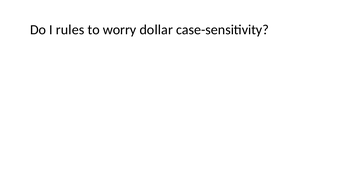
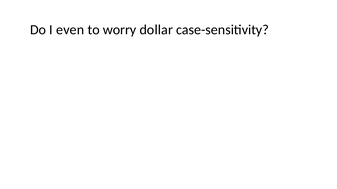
rules: rules -> even (70, 30)
